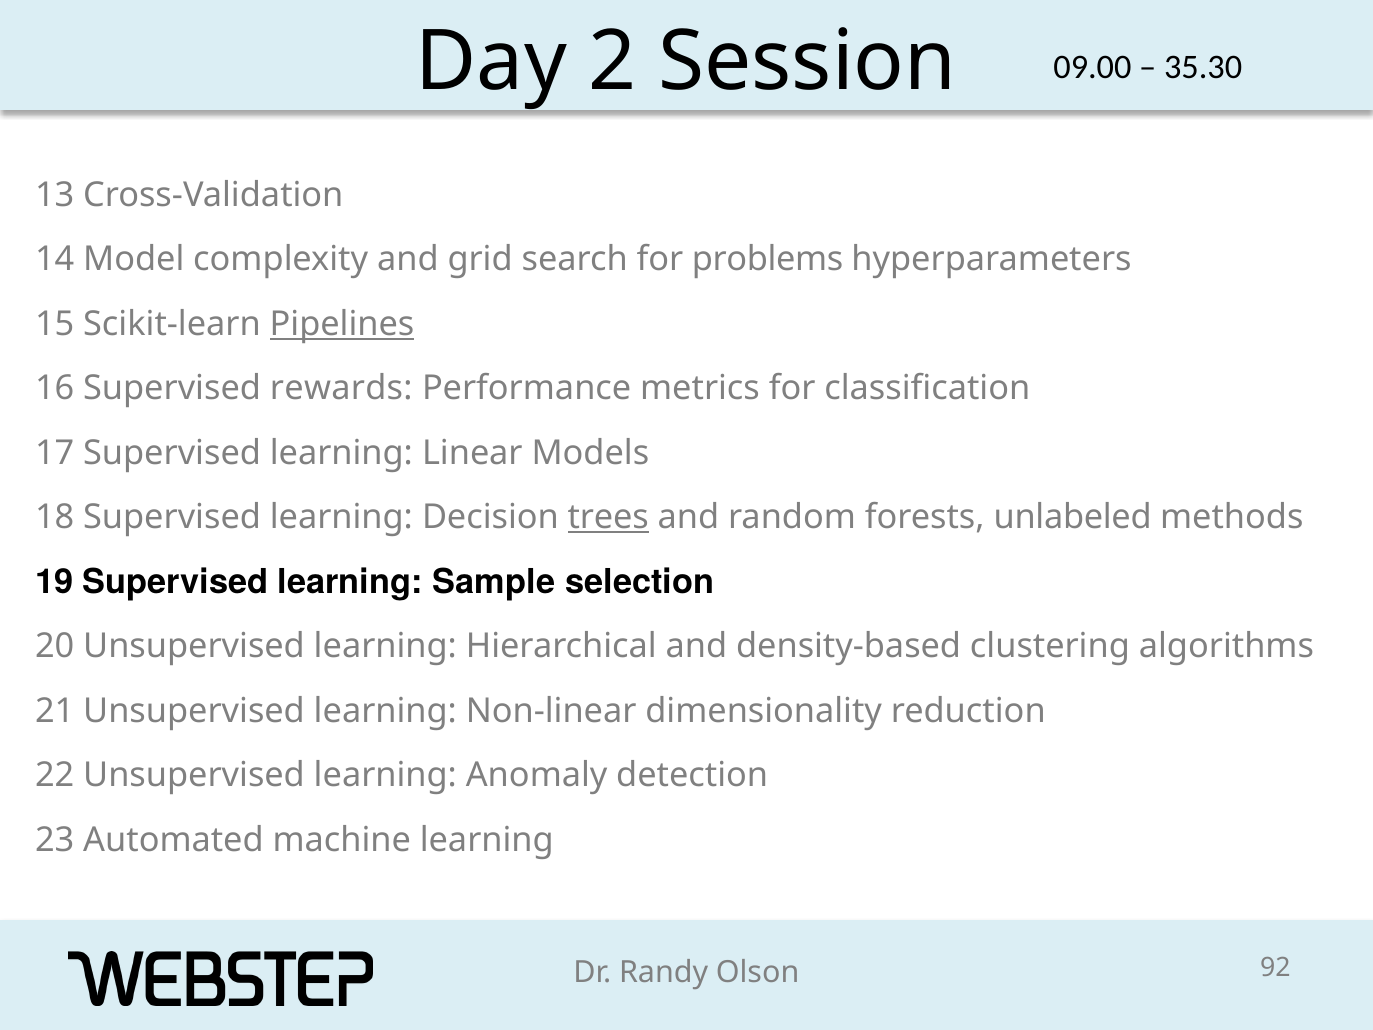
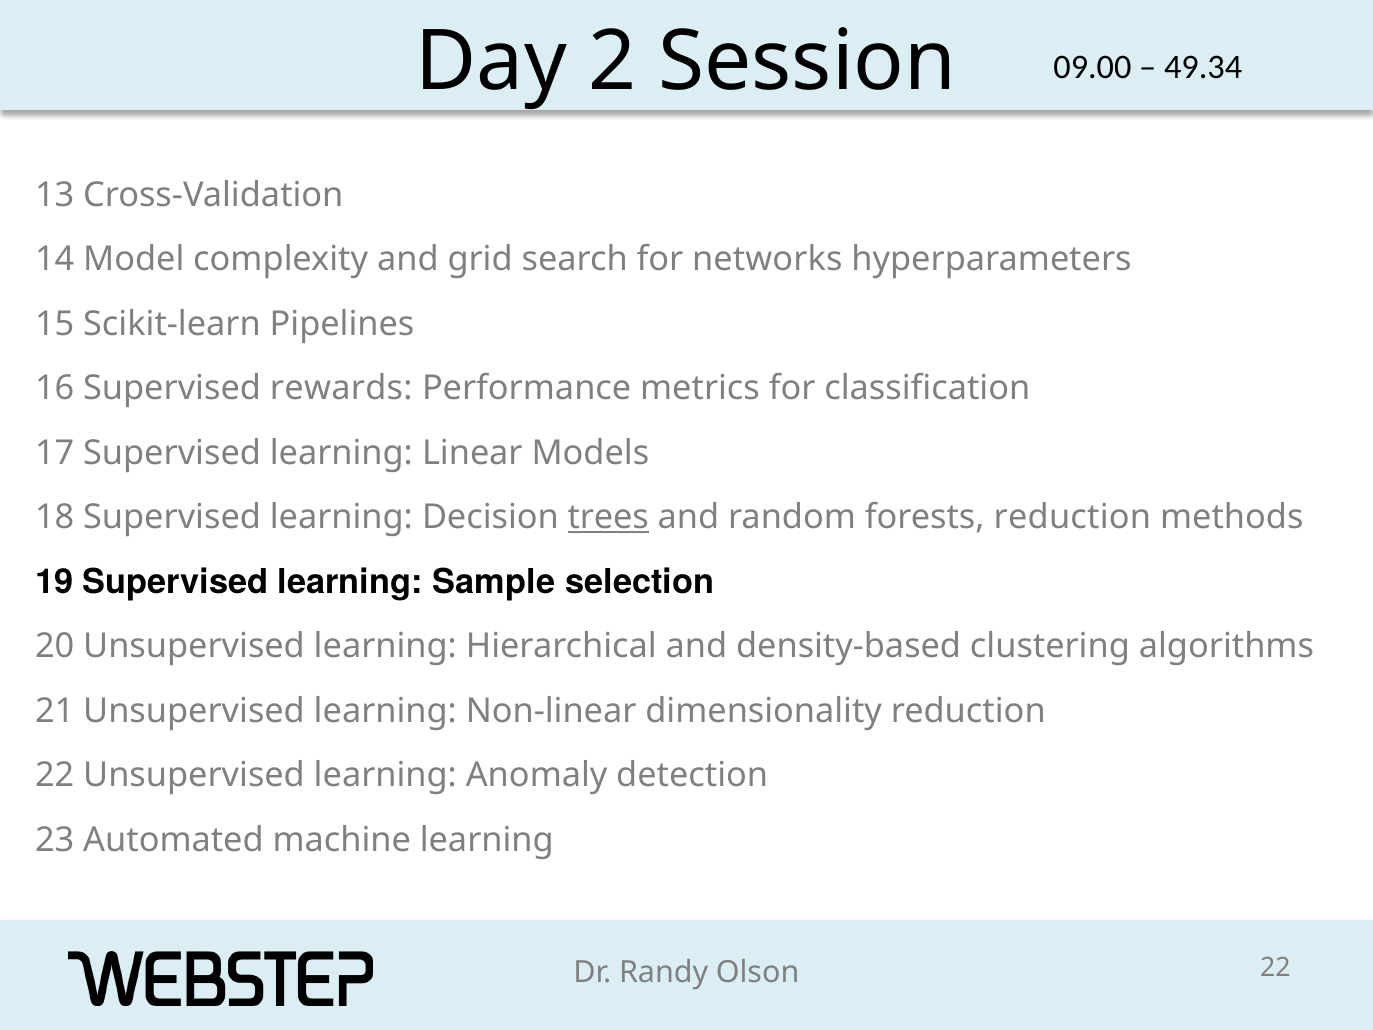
35.30: 35.30 -> 49.34 (1203, 67)
problems: problems -> networks (767, 259)
Pipelines underline: present -> none (342, 324)
forests unlabeled: unlabeled -> reduction (1072, 517)
92: 92 -> 22 (1275, 967)
